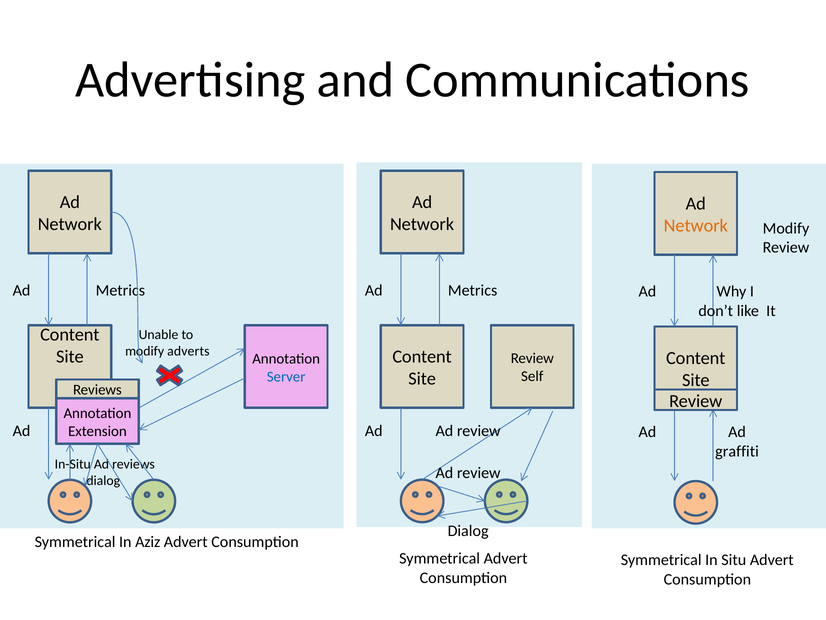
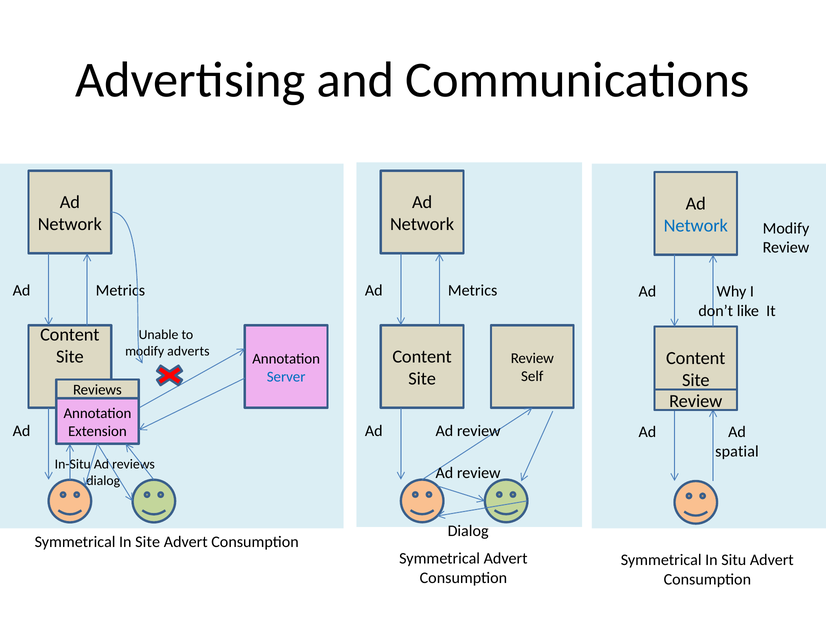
Network colour: orange -> blue (696, 226)
graffiti: graffiti -> spatial (737, 451)
In Aziz: Aziz -> Site (148, 541)
